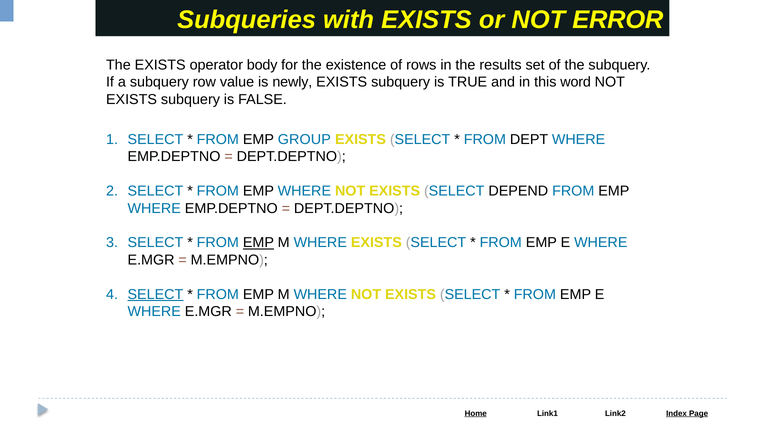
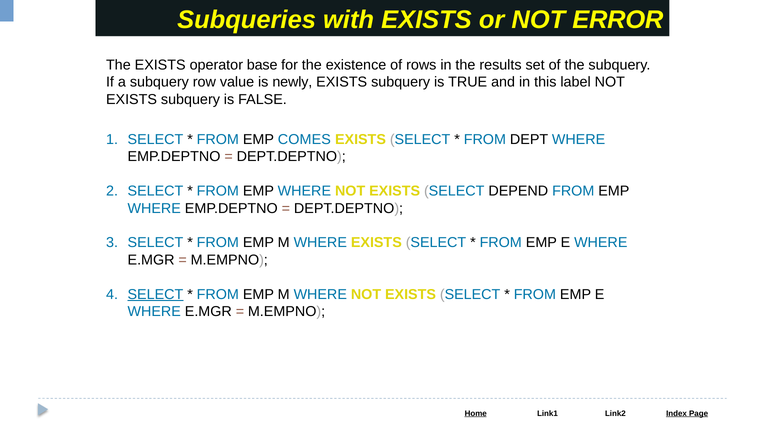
body: body -> base (262, 65)
word: word -> label (576, 82)
GROUP: GROUP -> COMES (304, 140)
EMP underline: present -> none (258, 243)
